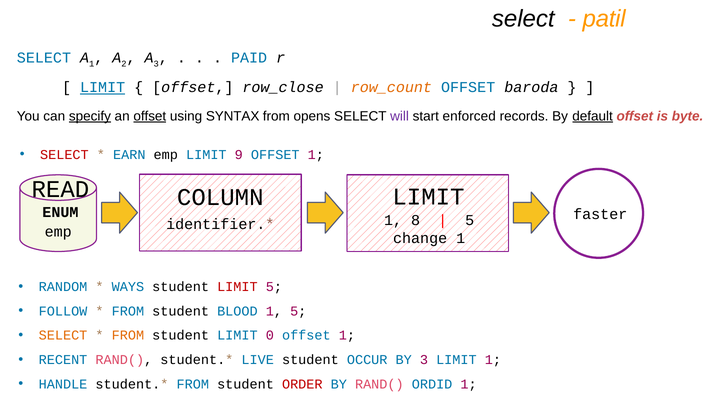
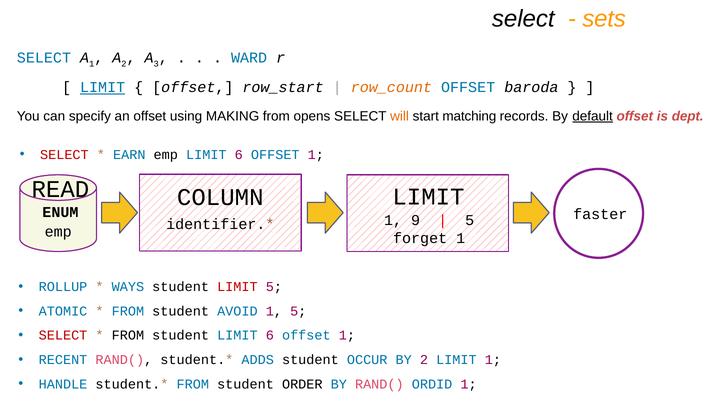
patil: patil -> sets (604, 19)
PAID: PAID -> WARD (249, 58)
row_close: row_close -> row_start (283, 87)
specify underline: present -> none (90, 116)
offset underline: present -> none (150, 116)
SYNTAX: SYNTAX -> MAKING (233, 116)
will colour: purple -> orange (400, 116)
enforced: enforced -> matching (469, 116)
byte: byte -> dept (688, 116)
emp LIMIT 9: 9 -> 6 (239, 154)
8: 8 -> 9 (416, 220)
change: change -> forget (420, 238)
RANDOM: RANDOM -> ROLLUP (63, 286)
FOLLOW: FOLLOW -> ATOMIC (63, 311)
BLOOD: BLOOD -> AVOID (237, 311)
SELECT colour: orange -> red (63, 335)
FROM colour: orange -> black (128, 335)
student LIMIT 0: 0 -> 6 (270, 335)
LIVE: LIVE -> ADDS (258, 359)
BY 3: 3 -> 2 (424, 359)
ORDER colour: red -> black (302, 384)
